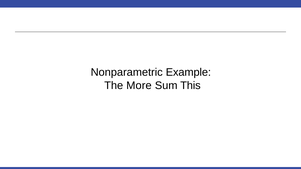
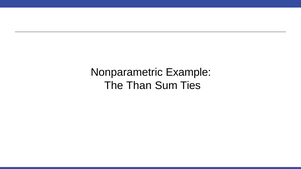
More: More -> Than (139, 86)
This: This -> Ties (190, 86)
